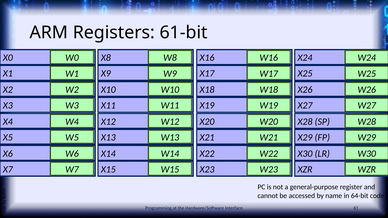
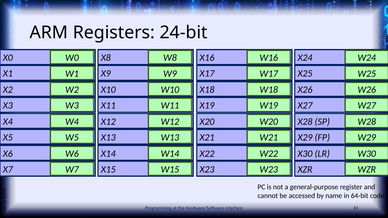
61-bit: 61-bit -> 24-bit (184, 33)
